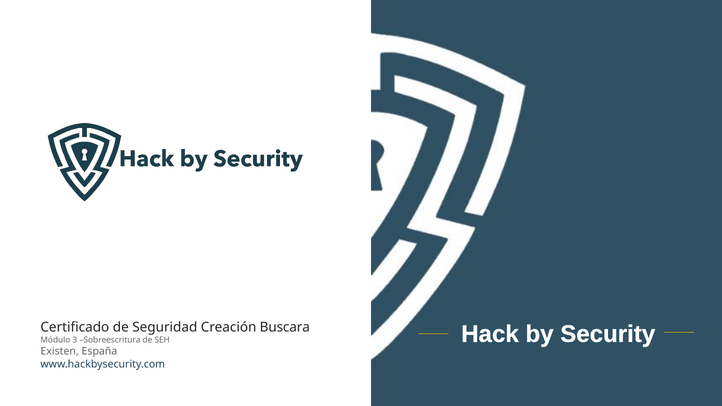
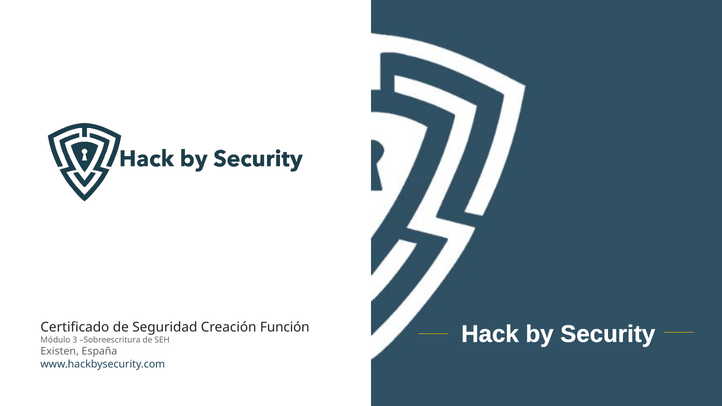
Buscara: Buscara -> Función (285, 327)
